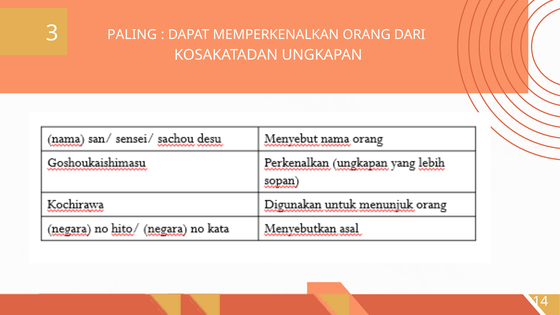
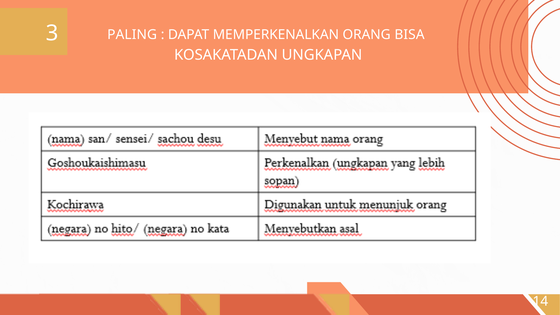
DARI: DARI -> BISA (410, 35)
